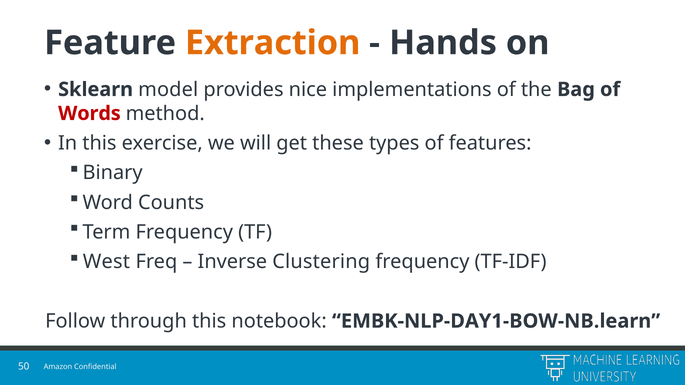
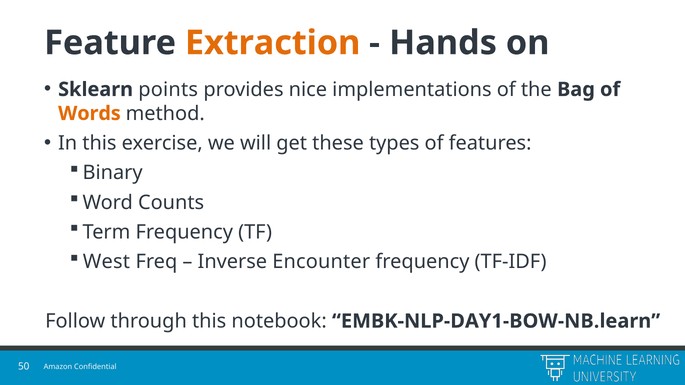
model: model -> points (168, 90)
Words colour: red -> orange (89, 114)
Clustering: Clustering -> Encounter (321, 262)
